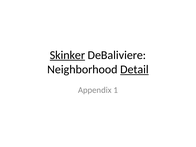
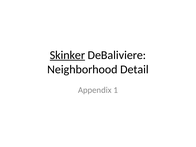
Detail underline: present -> none (134, 69)
